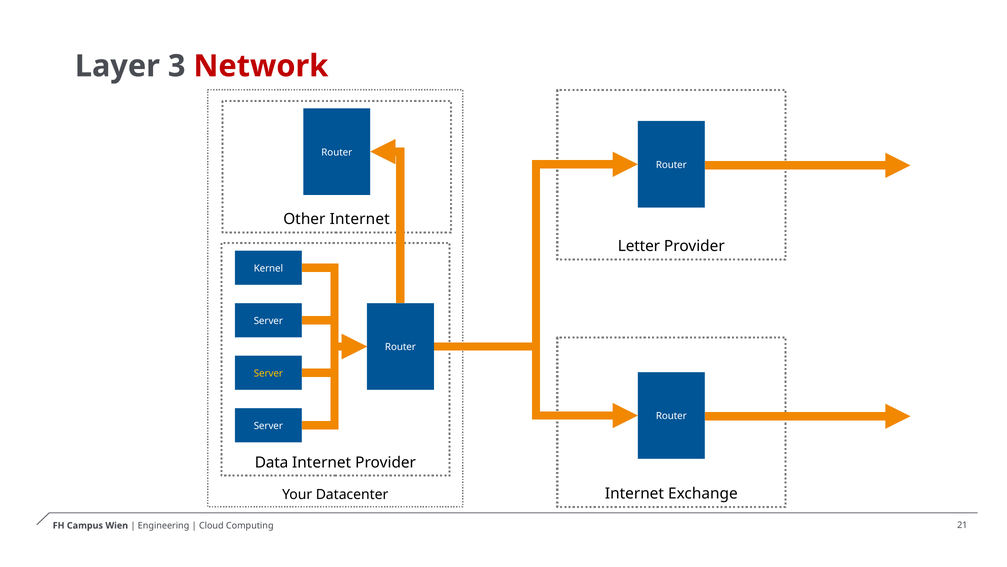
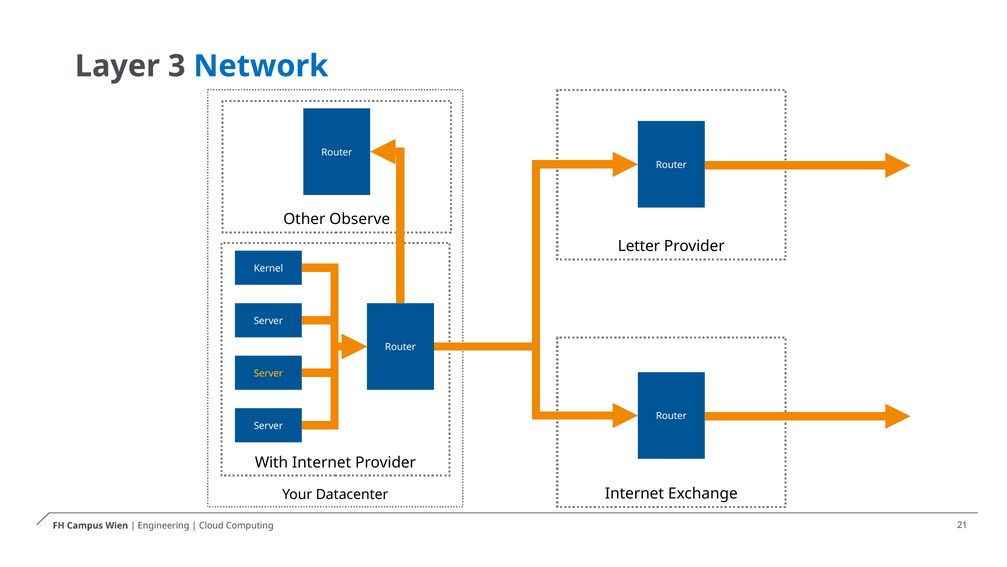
Network colour: red -> blue (261, 66)
Other Internet: Internet -> Observe (360, 219)
Data: Data -> With (271, 462)
